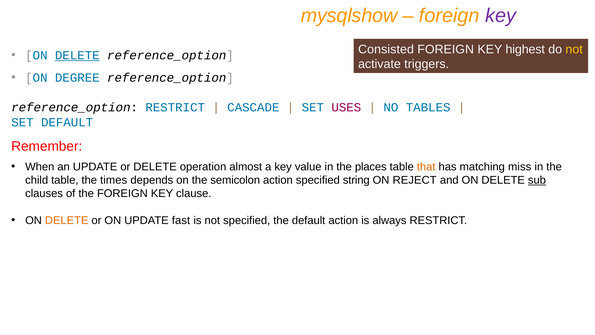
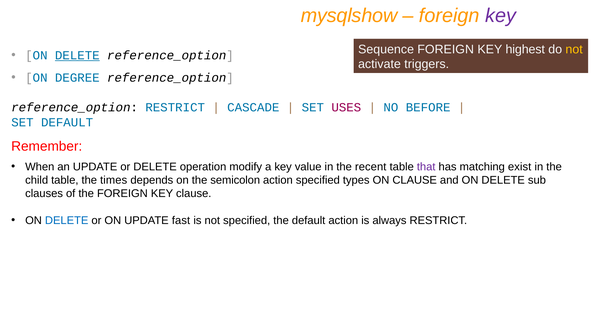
Consisted: Consisted -> Sequence (386, 49)
TABLES: TABLES -> BEFORE (428, 107)
almost: almost -> modify (246, 167)
places: places -> recent (371, 167)
that colour: orange -> purple (426, 167)
miss: miss -> exist (520, 167)
string: string -> types (356, 180)
ON REJECT: REJECT -> CLAUSE (415, 180)
sub underline: present -> none (537, 180)
DELETE colour: orange -> blue (67, 220)
